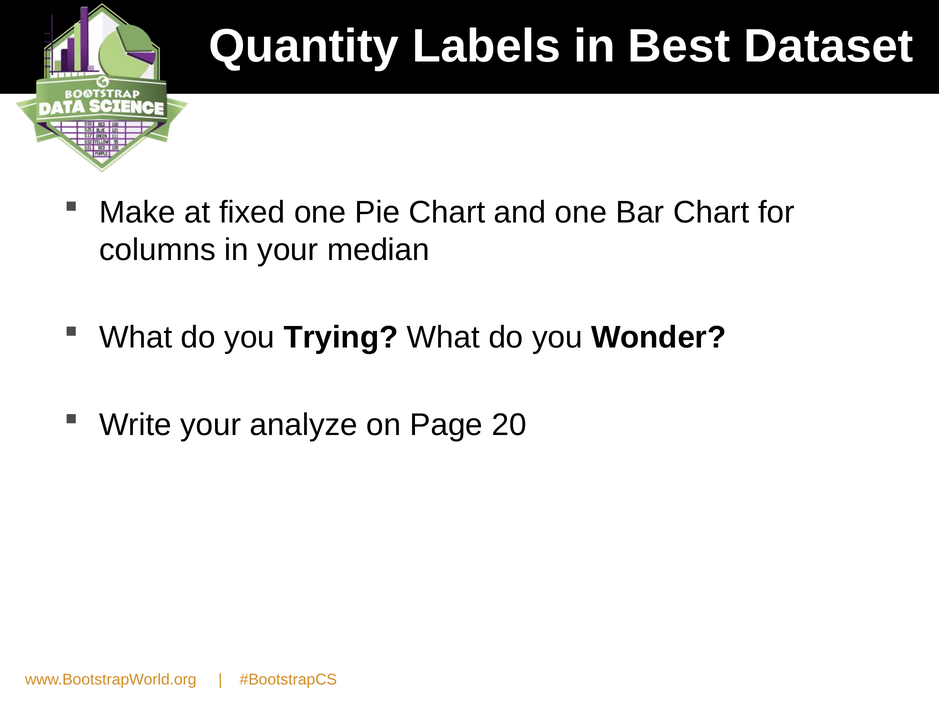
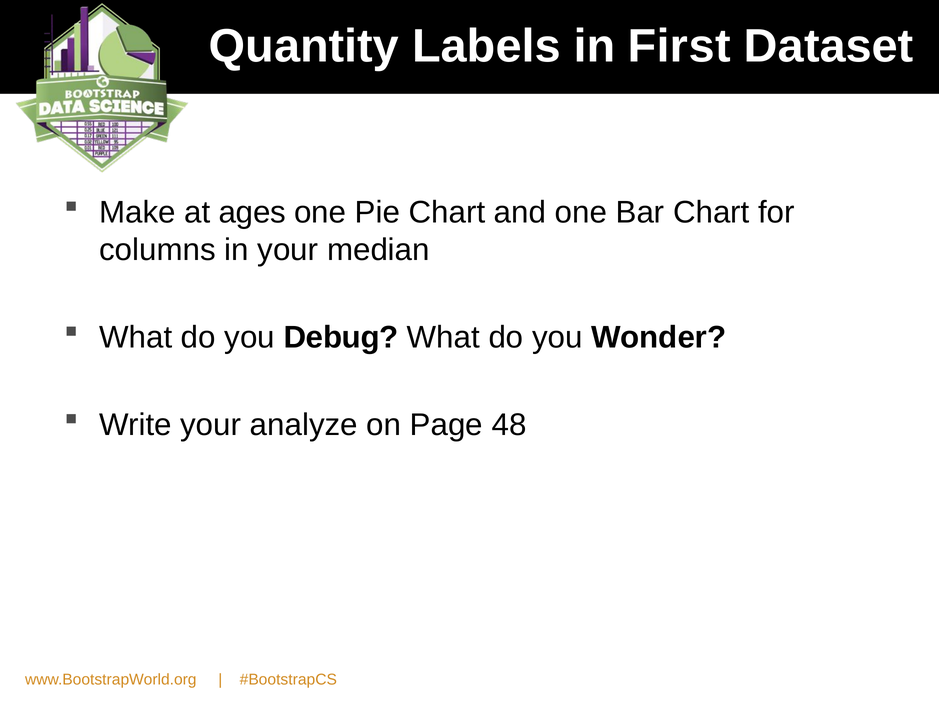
Best: Best -> First (679, 46)
fixed: fixed -> ages (252, 212)
Trying: Trying -> Debug (341, 338)
20: 20 -> 48 (509, 425)
